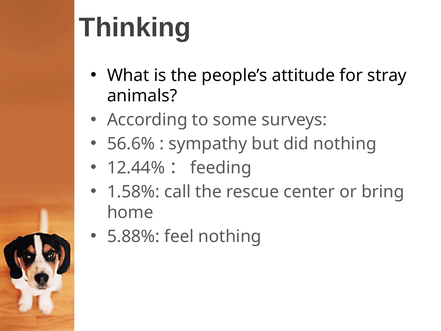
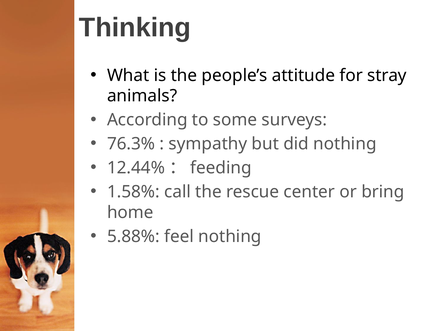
56.6%: 56.6% -> 76.3% (131, 144)
